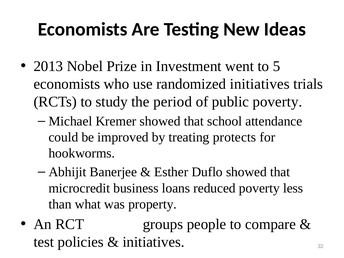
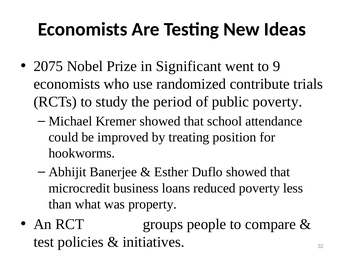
2013: 2013 -> 2075 (48, 66)
Investment: Investment -> Significant (189, 66)
5: 5 -> 9 (277, 66)
randomized initiatives: initiatives -> contribute (260, 84)
protects: protects -> position (235, 137)
